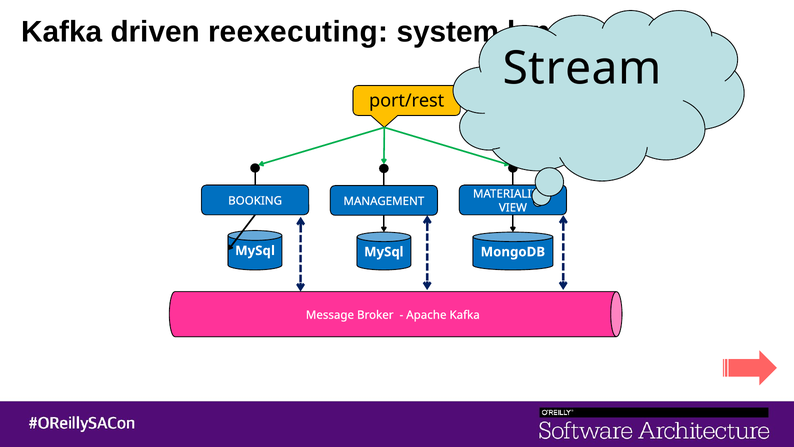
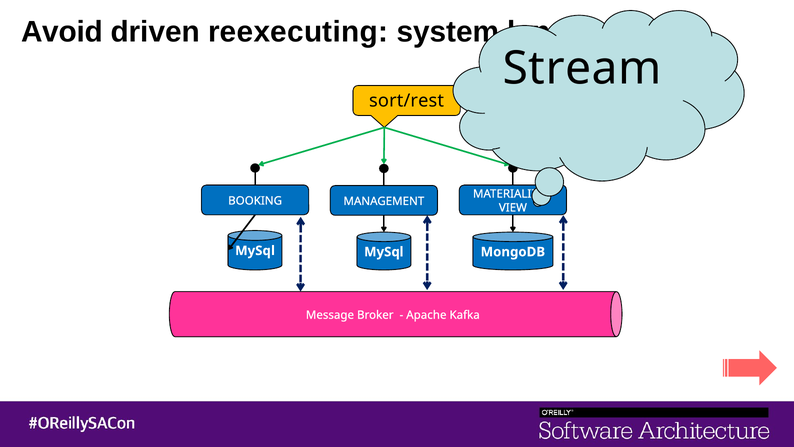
Kafka: Kafka -> Avoid (62, 32)
port/rest: port/rest -> sort/rest (407, 101)
